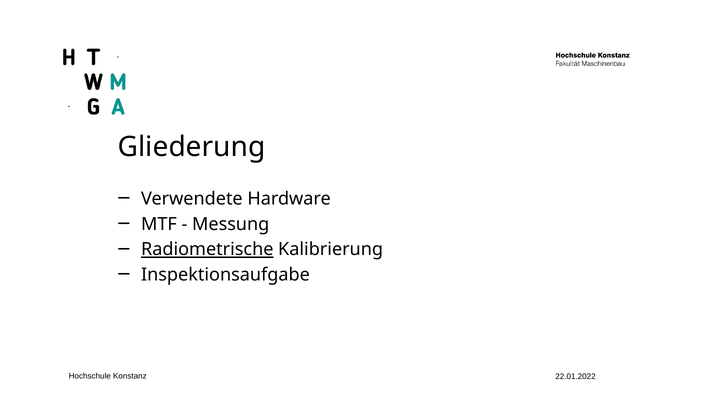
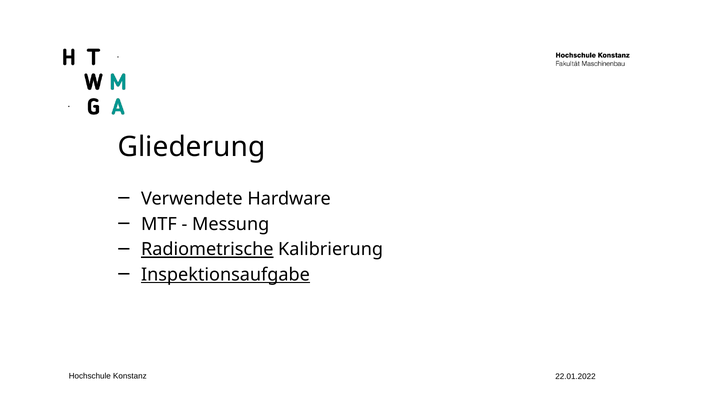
Inspektionsaufgabe underline: none -> present (225, 275)
